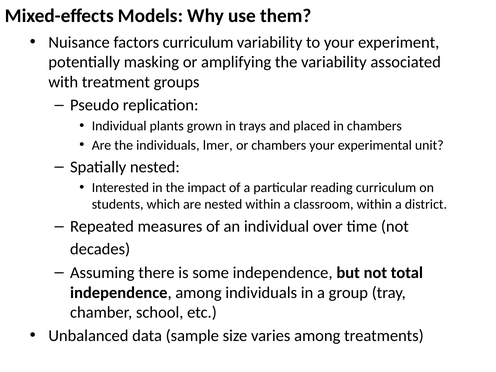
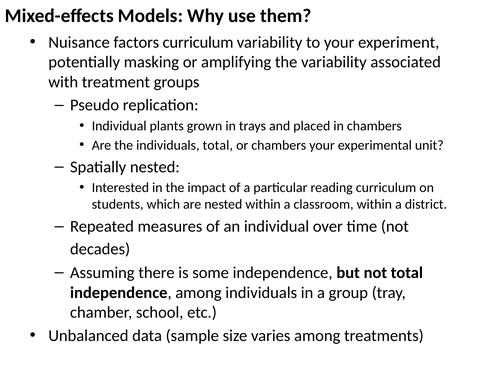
individuals lmer: lmer -> total (218, 145)
